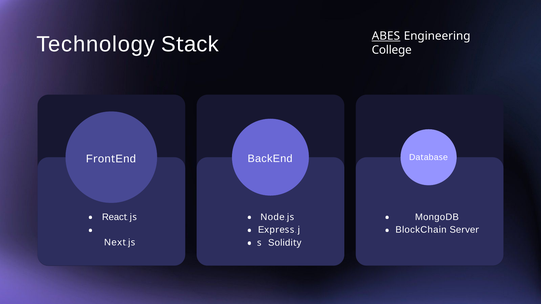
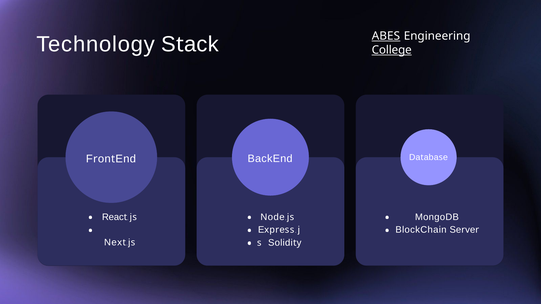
College underline: none -> present (392, 50)
